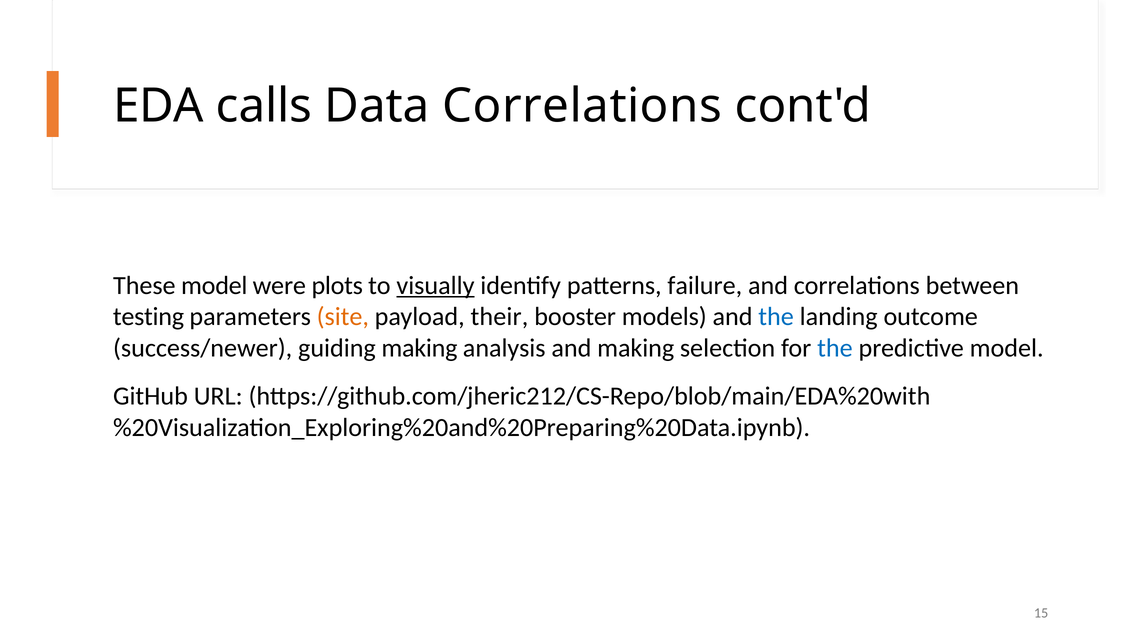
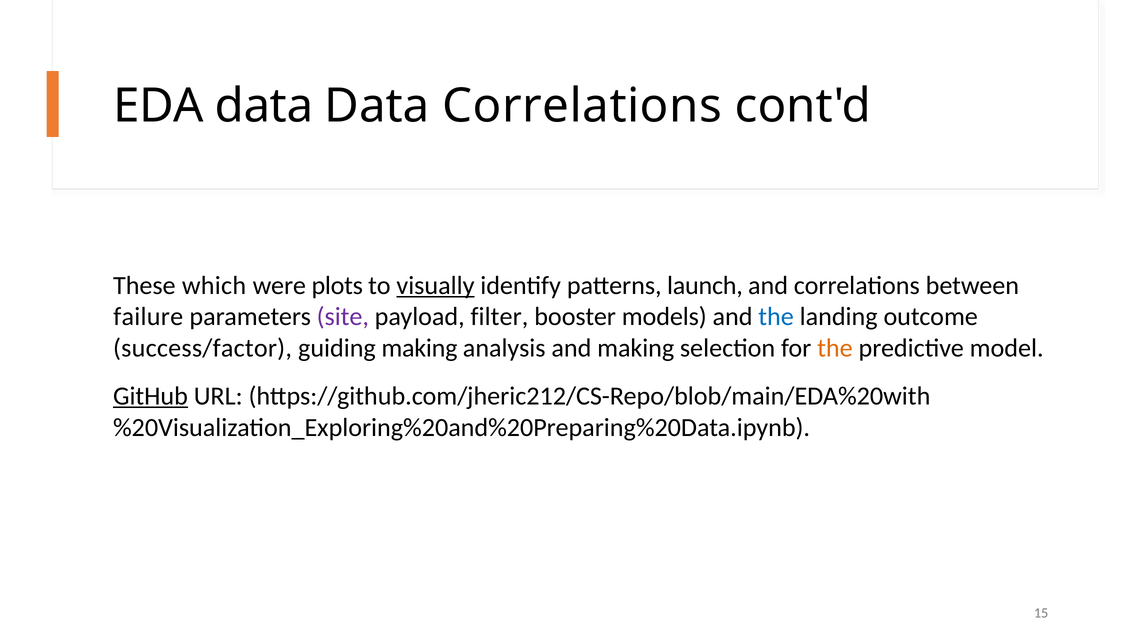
EDA calls: calls -> data (264, 106)
These model: model -> which (214, 286)
failure: failure -> launch (705, 286)
testing: testing -> failure (148, 317)
site colour: orange -> purple (343, 317)
their: their -> filter (499, 317)
success/newer: success/newer -> success/factor (202, 348)
the colour: blue -> orange (835, 348)
GitHub underline: none -> present (150, 396)
